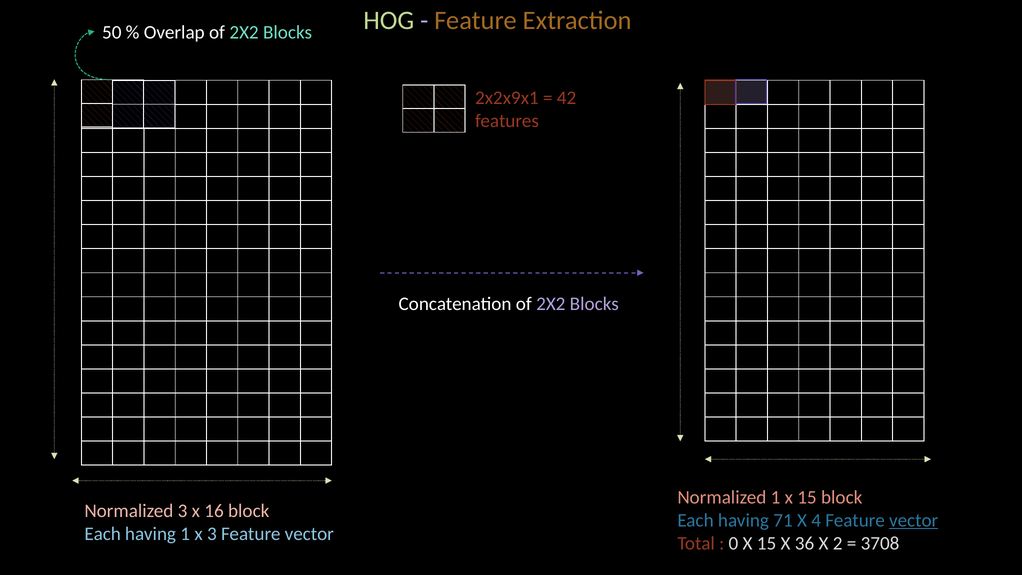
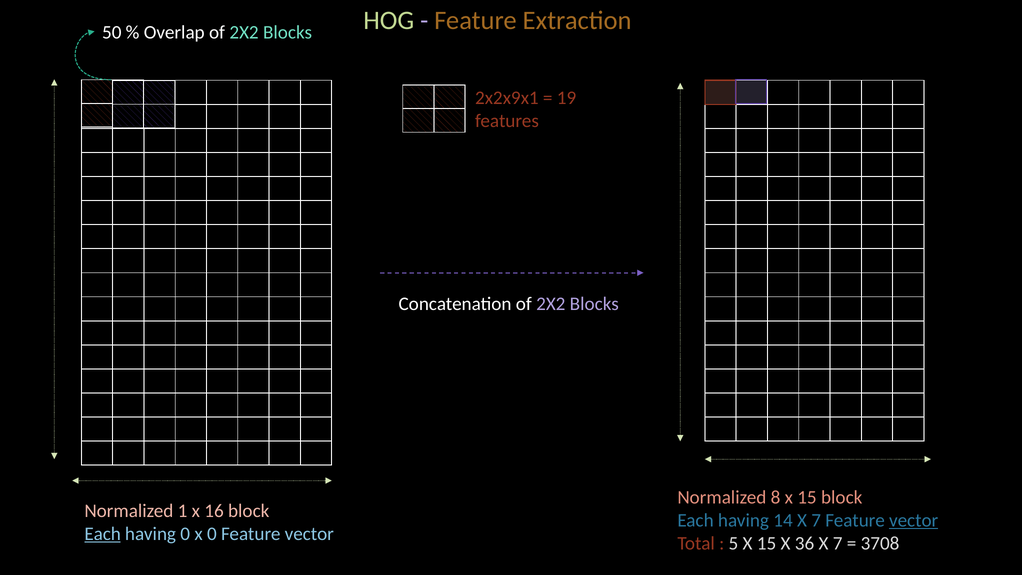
42: 42 -> 19 (567, 98)
Normalized 1: 1 -> 8 (776, 497)
Normalized 3: 3 -> 1 (183, 511)
71: 71 -> 14 (783, 520)
4: 4 -> 7 (816, 520)
Each underline: none -> present (103, 534)
having 1: 1 -> 0 (185, 534)
x 3: 3 -> 0 (212, 534)
0: 0 -> 5 (733, 543)
36 X 2: 2 -> 7 (838, 543)
